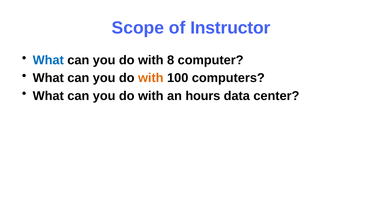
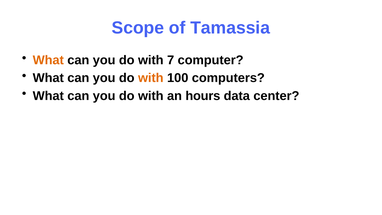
Instructor: Instructor -> Tamassia (230, 28)
What colour: blue -> orange (48, 60)
8: 8 -> 7 (171, 60)
